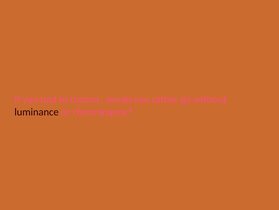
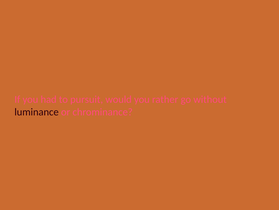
tremor: tremor -> pursuit (87, 99)
